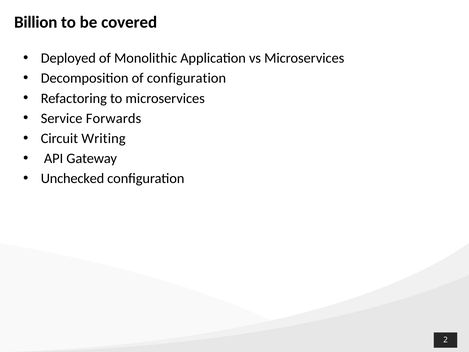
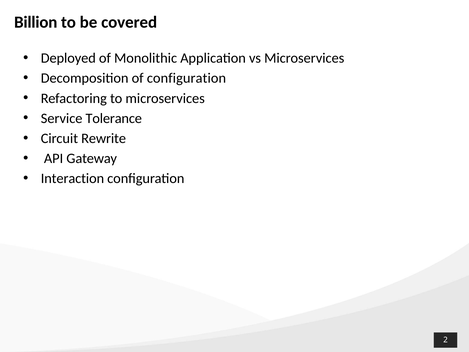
Forwards: Forwards -> Tolerance (114, 118)
Writing: Writing -> Rewrite (104, 138)
Unchecked: Unchecked -> Interaction (72, 178)
